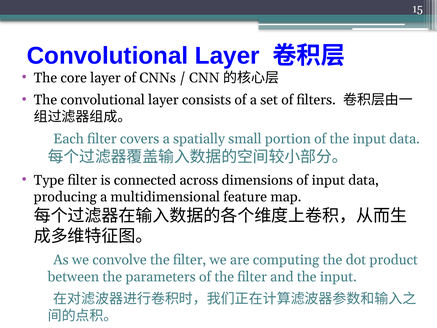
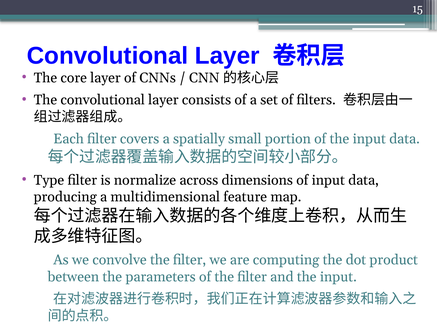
connected: connected -> normalize (145, 180)
